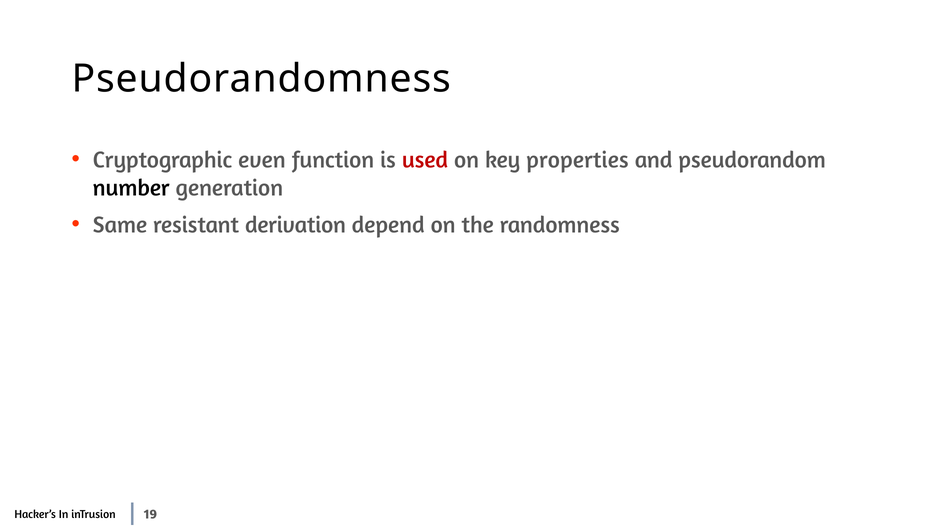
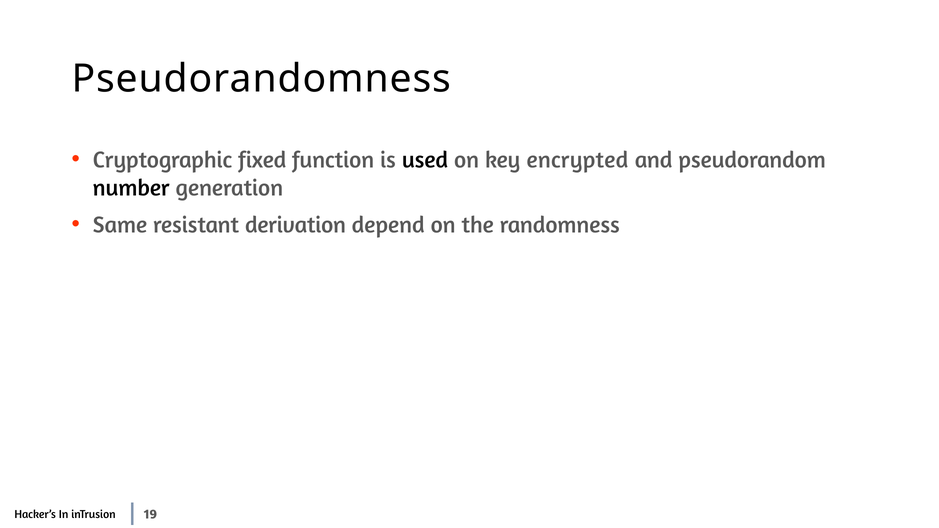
even: even -> fixed (262, 160)
used colour: red -> black (425, 160)
properties: properties -> encrypted (577, 160)
